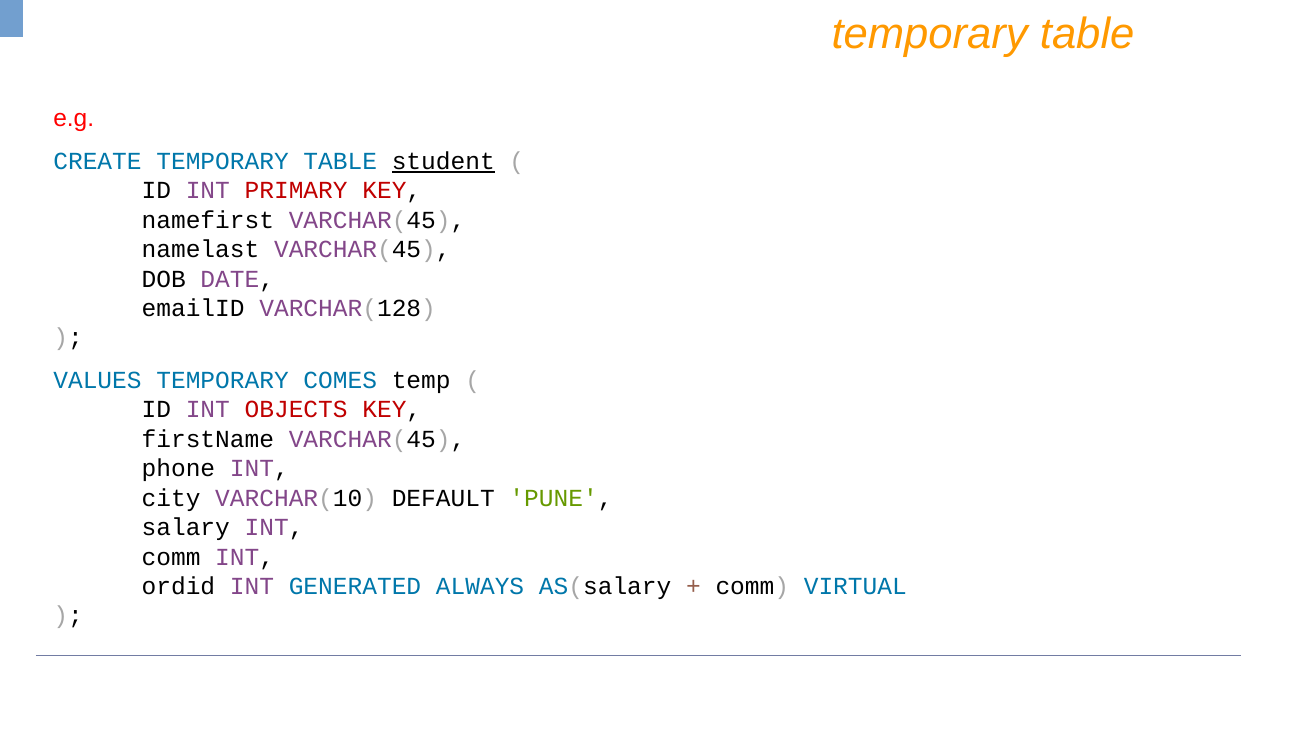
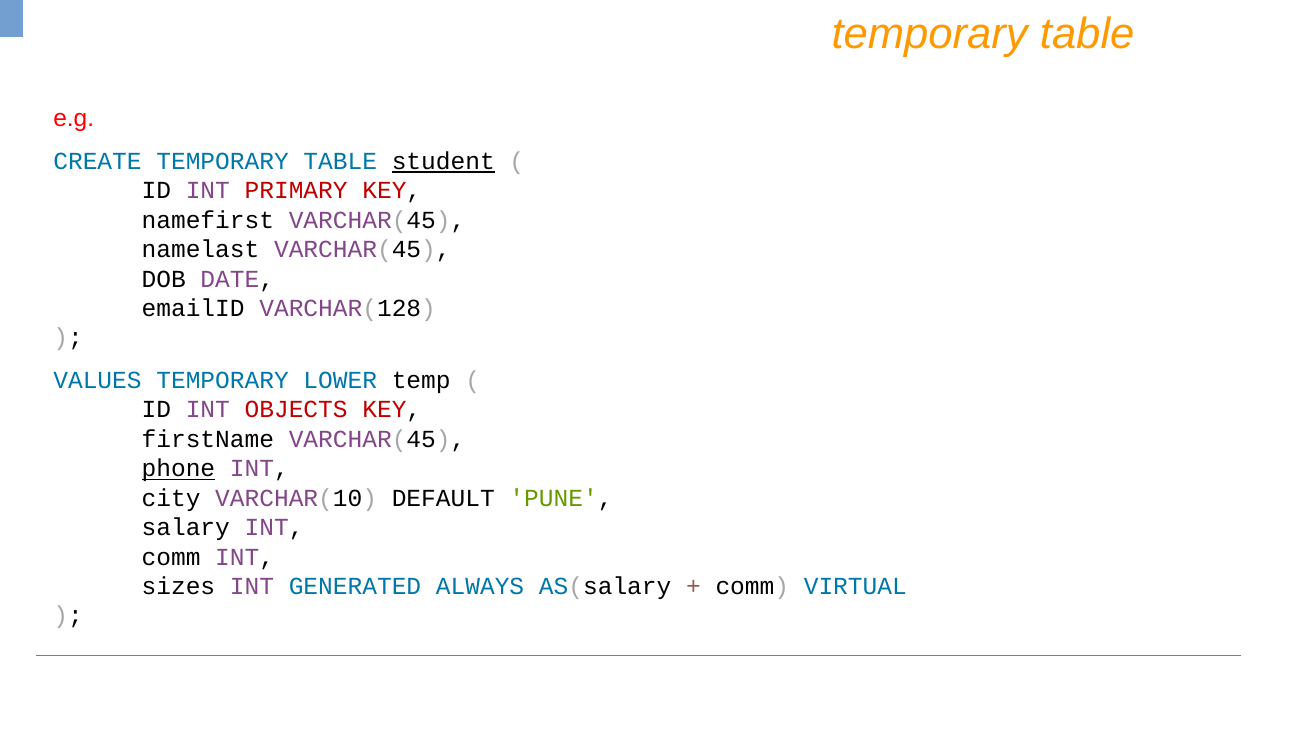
COMES: COMES -> LOWER (340, 380)
phone underline: none -> present (178, 469)
ordid: ordid -> sizes (178, 586)
